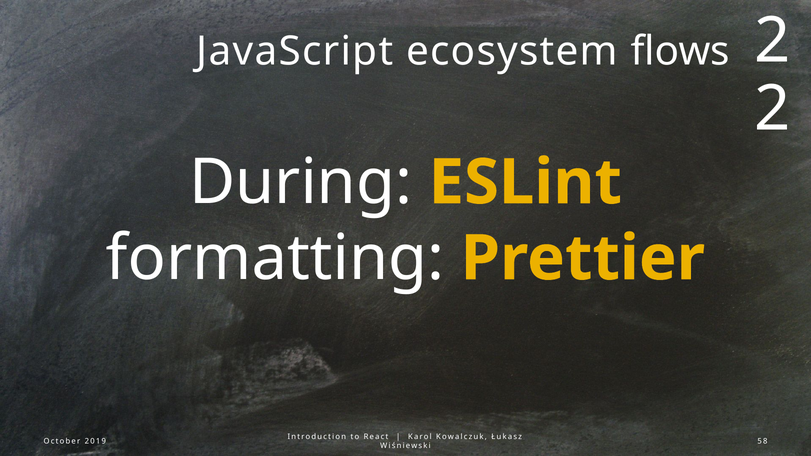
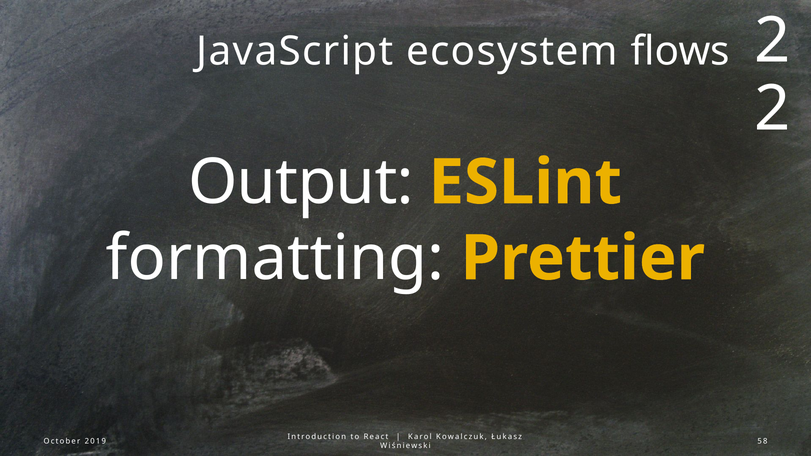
During: During -> Output (301, 183)
